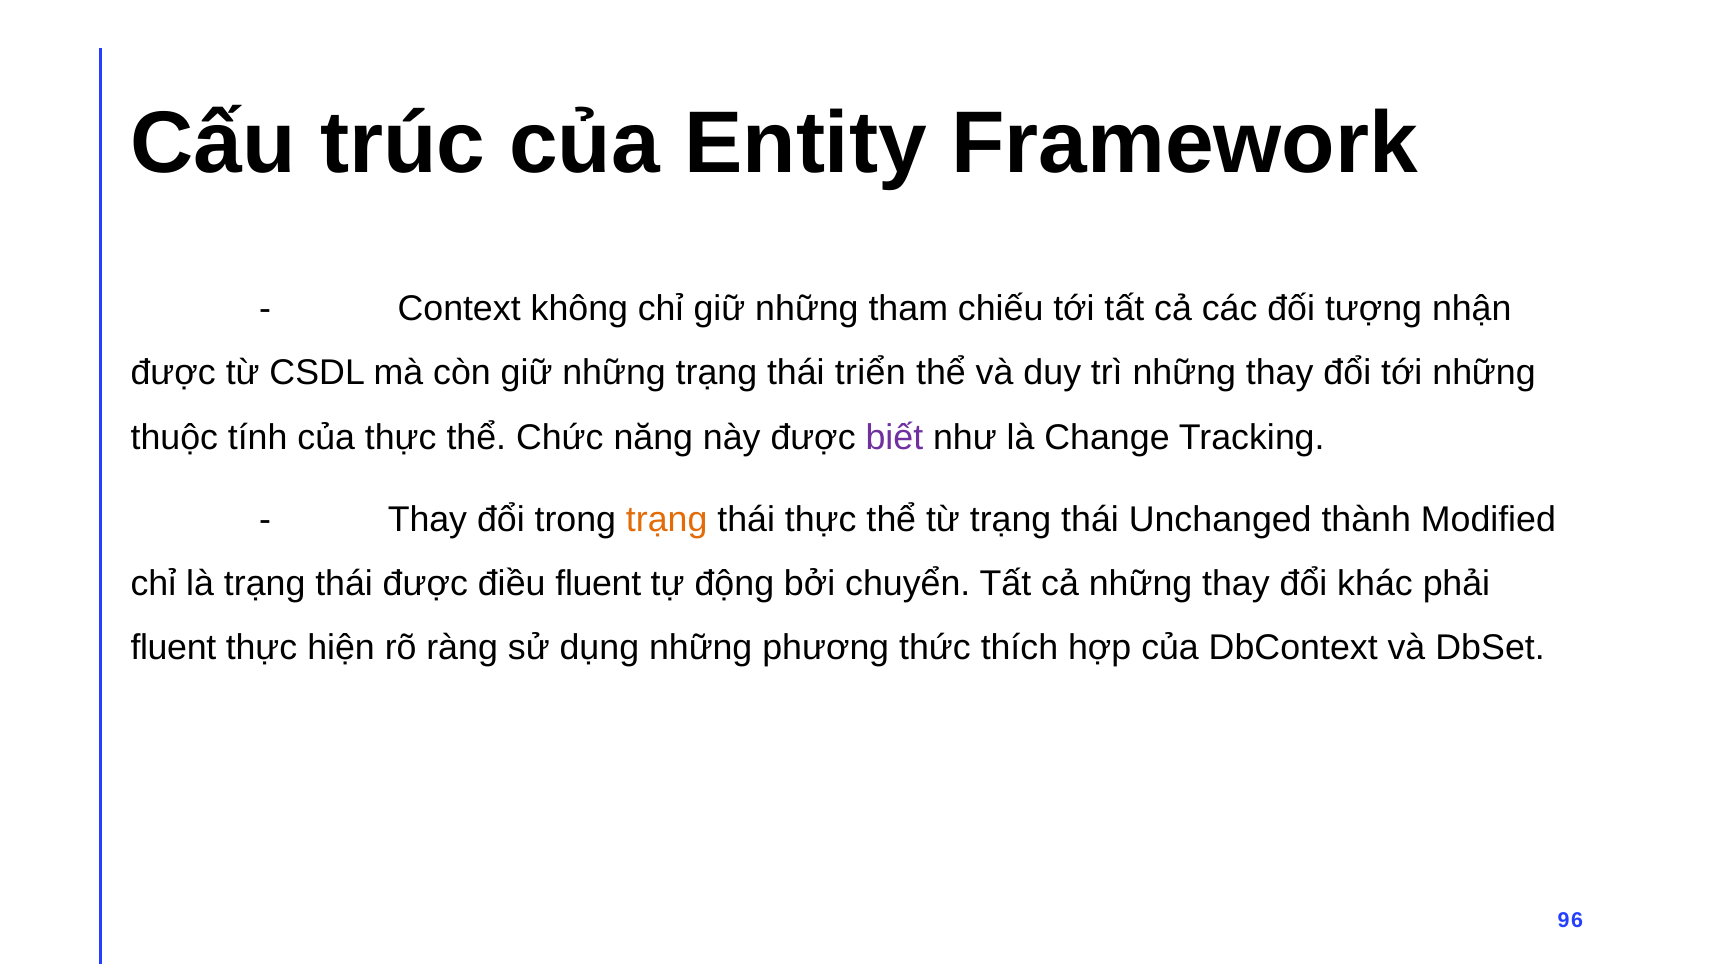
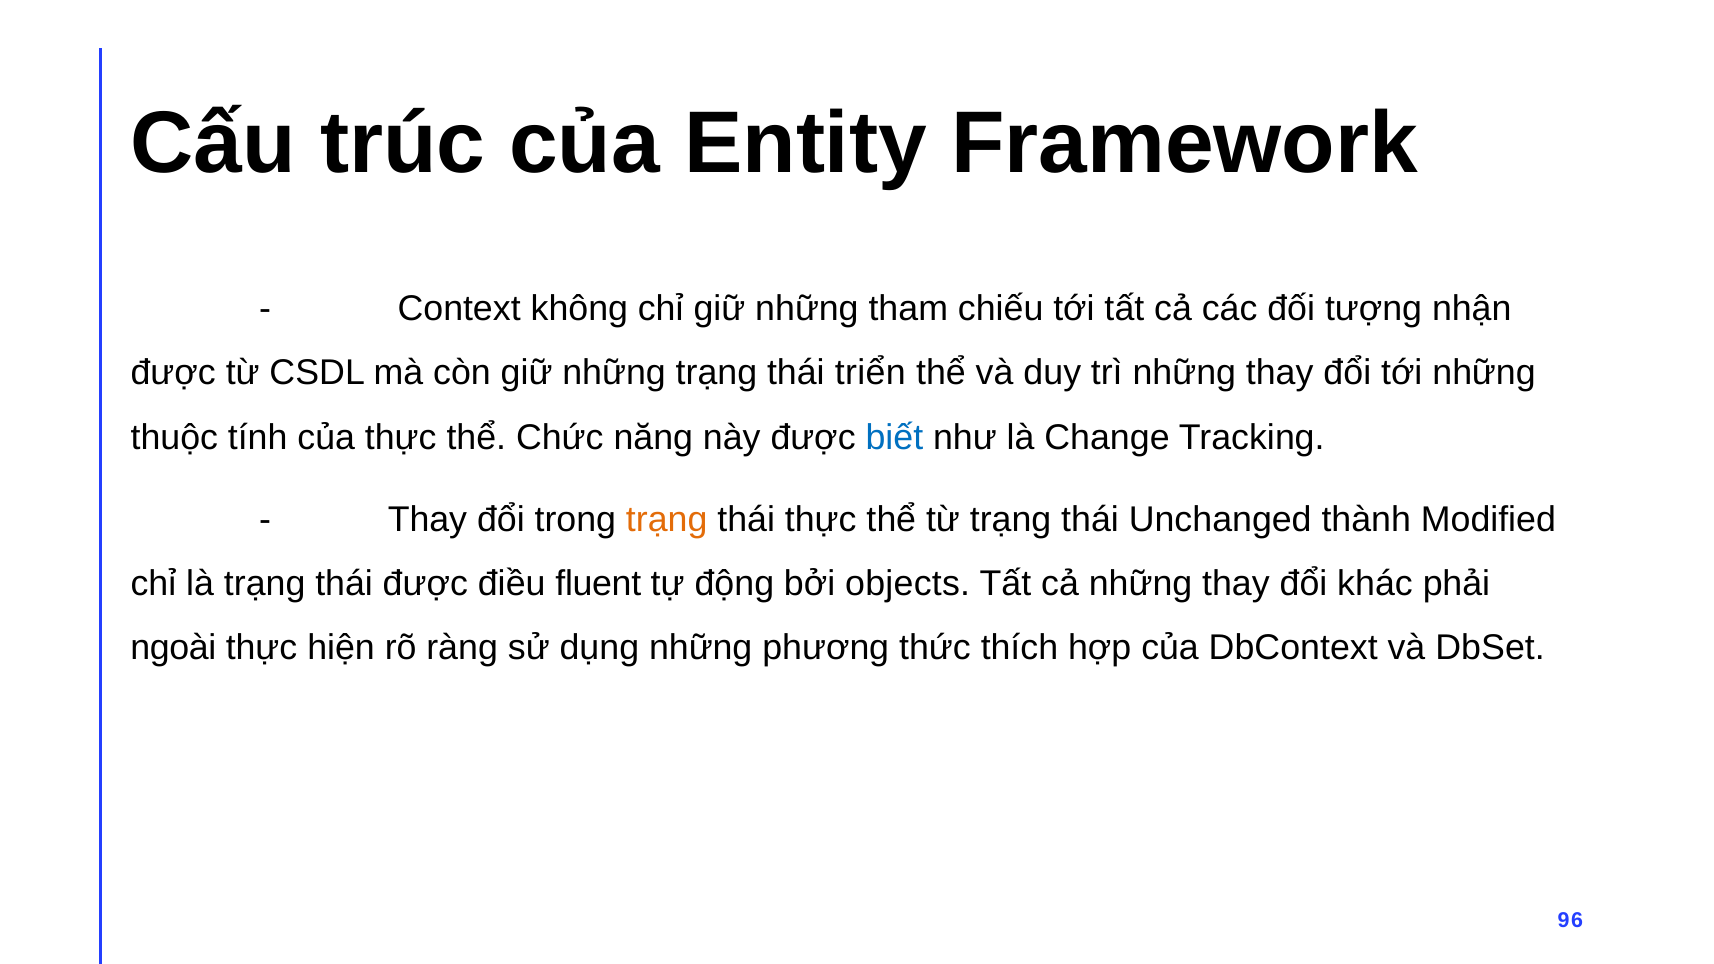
biết colour: purple -> blue (894, 437)
chuyển: chuyển -> objects (908, 584)
fluent: fluent -> ngoài (173, 648)
